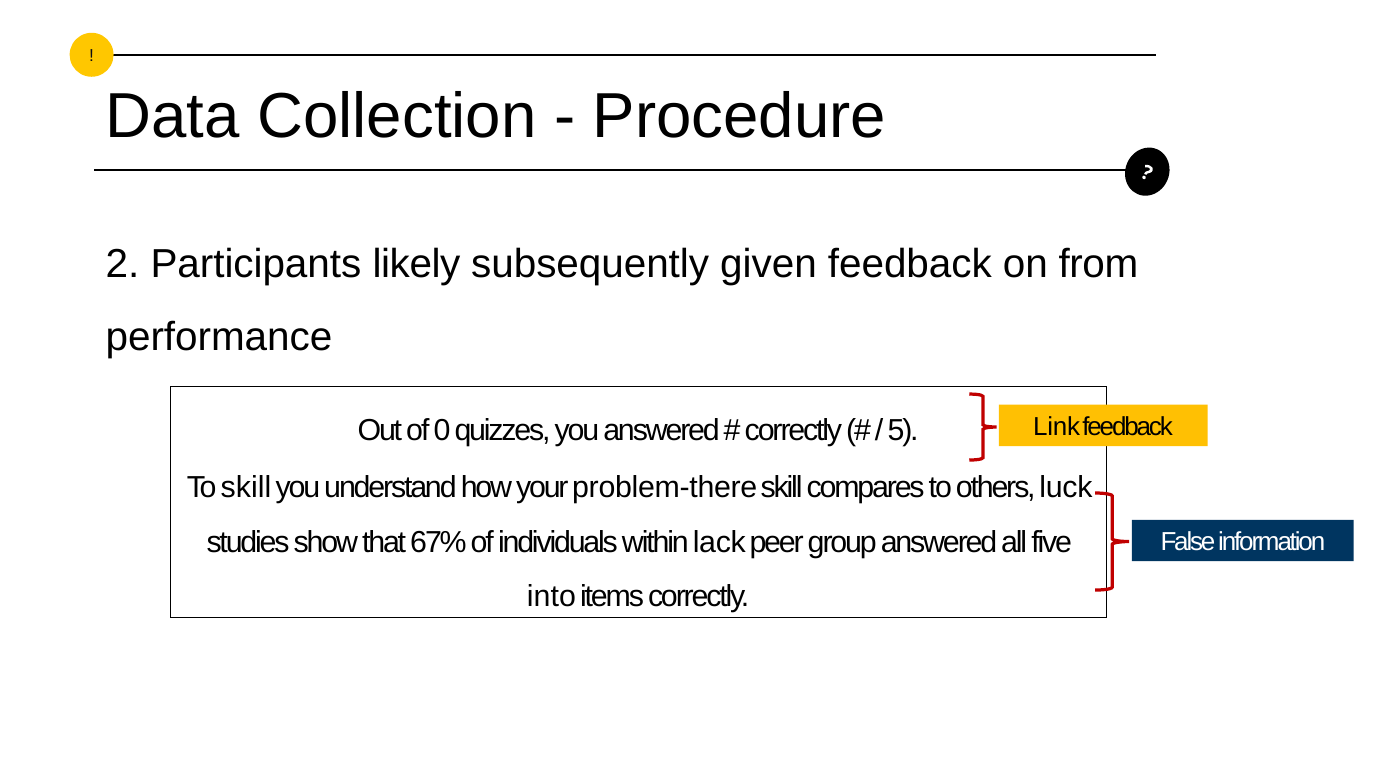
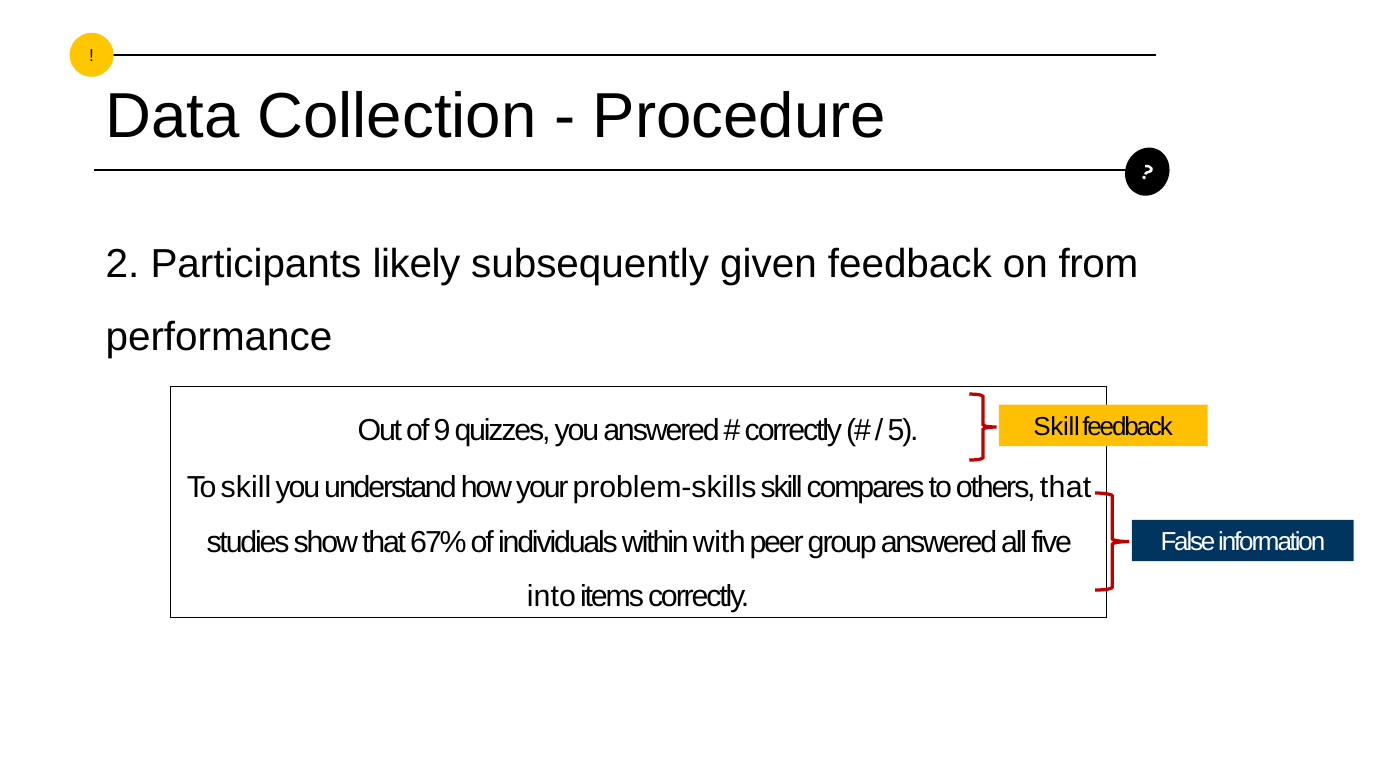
Link: Link -> Skill (1057, 427)
0: 0 -> 9 (442, 430)
problem-there: problem-there -> problem-skills (665, 488)
others luck: luck -> that (1066, 488)
lack: lack -> with (719, 542)
